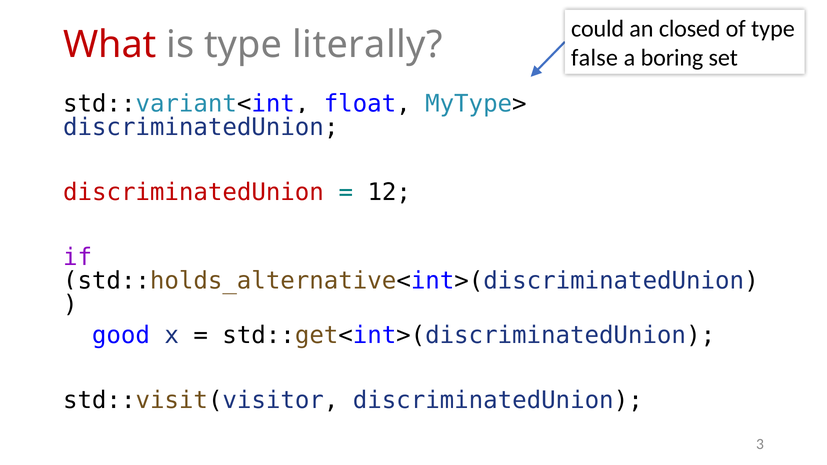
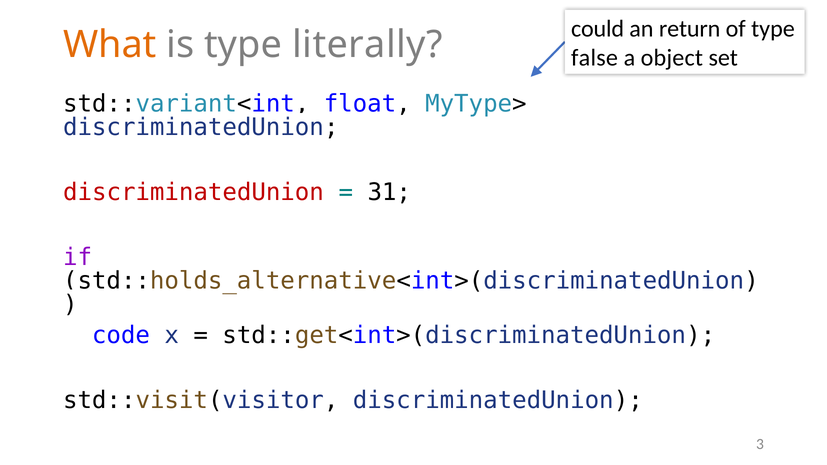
closed: closed -> return (690, 29)
What colour: red -> orange (110, 45)
boring: boring -> object (672, 58)
12: 12 -> 31 (389, 192)
good: good -> code (121, 335)
